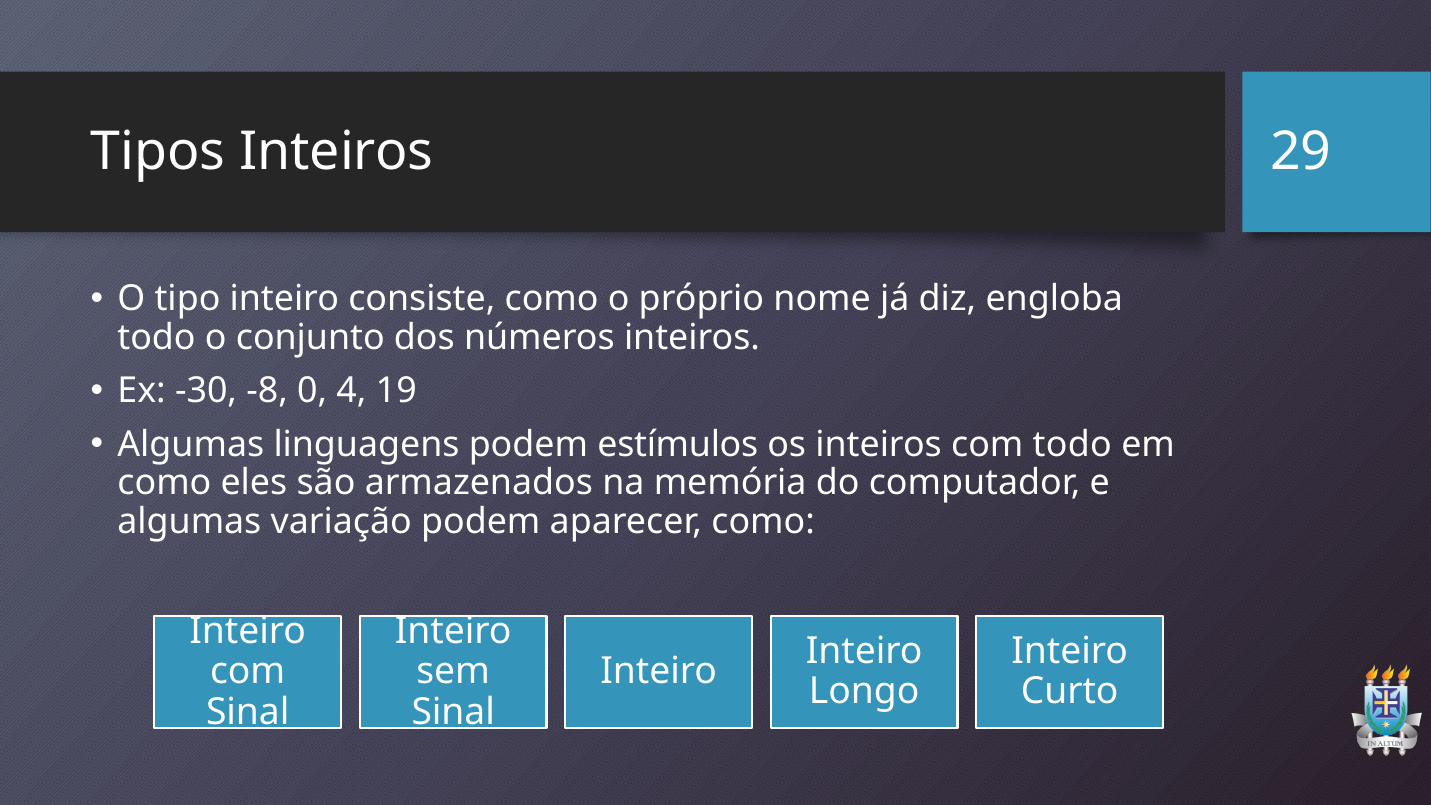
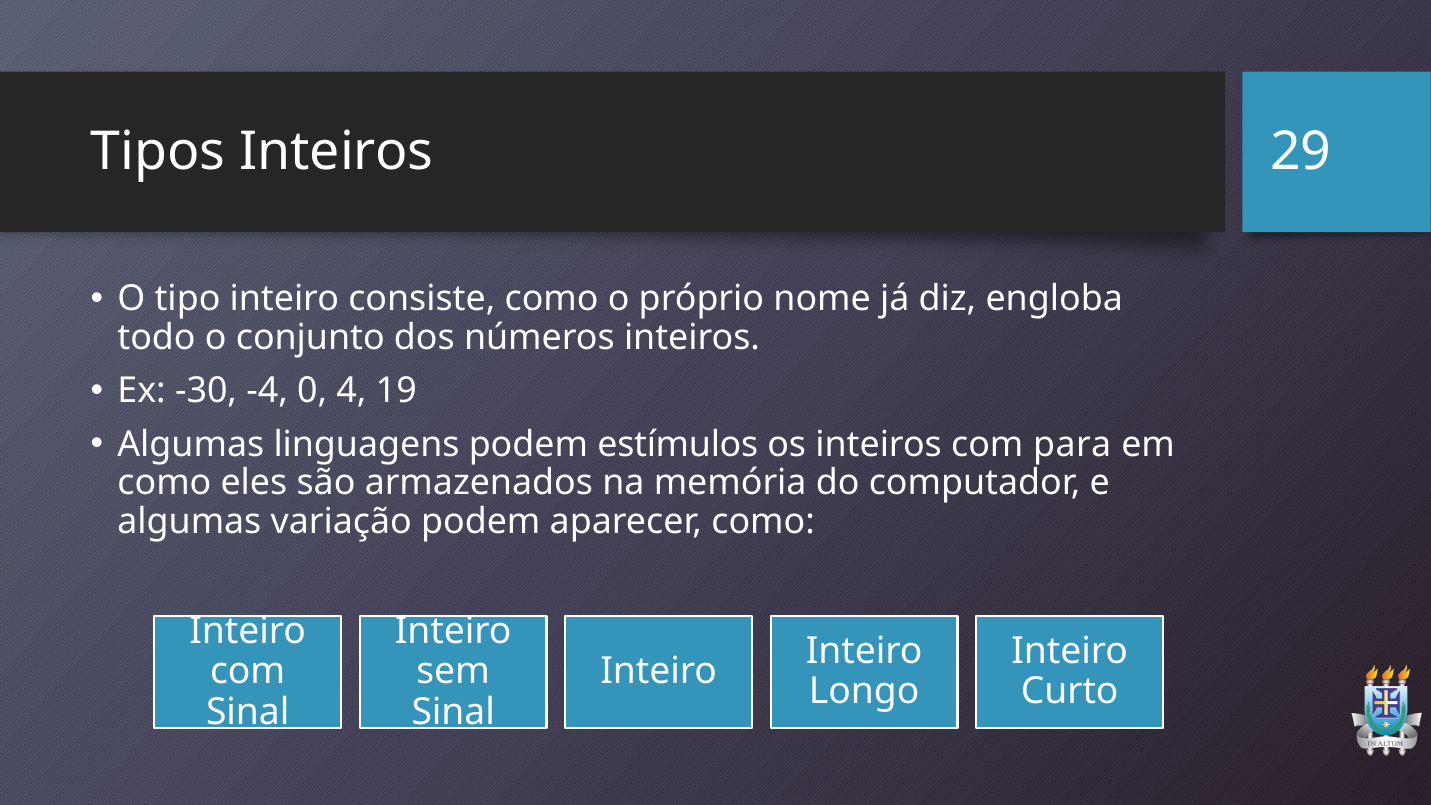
-8: -8 -> -4 (267, 391)
com todo: todo -> para (1072, 444)
